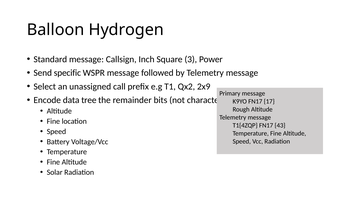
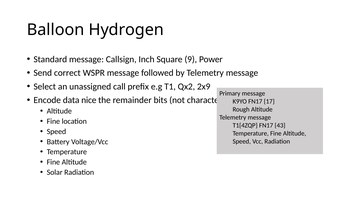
3: 3 -> 9 (191, 59)
specific: specific -> correct (67, 73)
tree: tree -> nice (89, 100)
